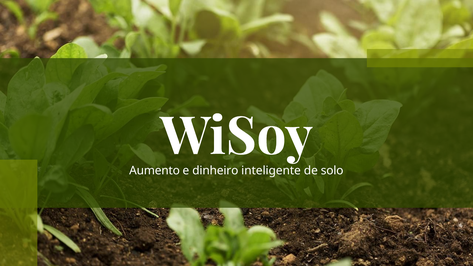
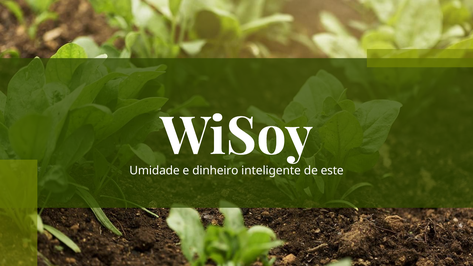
Aumento: Aumento -> Umidade (155, 171)
solo: solo -> este (332, 171)
